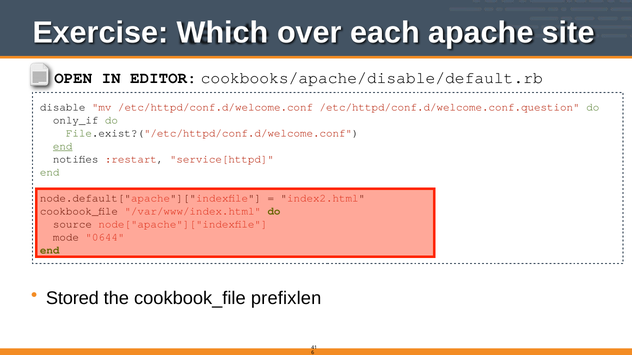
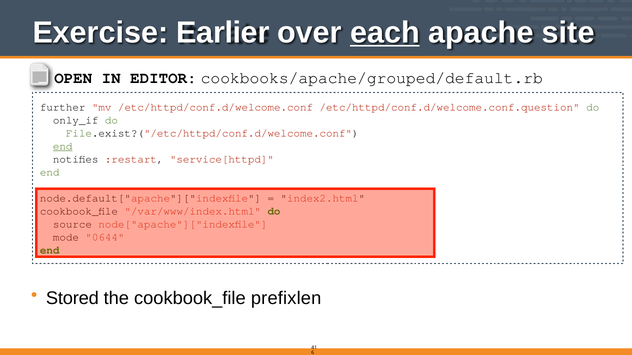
Which: Which -> Earlier (223, 33)
each underline: none -> present (385, 33)
cookbooks/apache/disable/default.rb: cookbooks/apache/disable/default.rb -> cookbooks/apache/grouped/default.rb (372, 78)
disable: disable -> further (63, 107)
